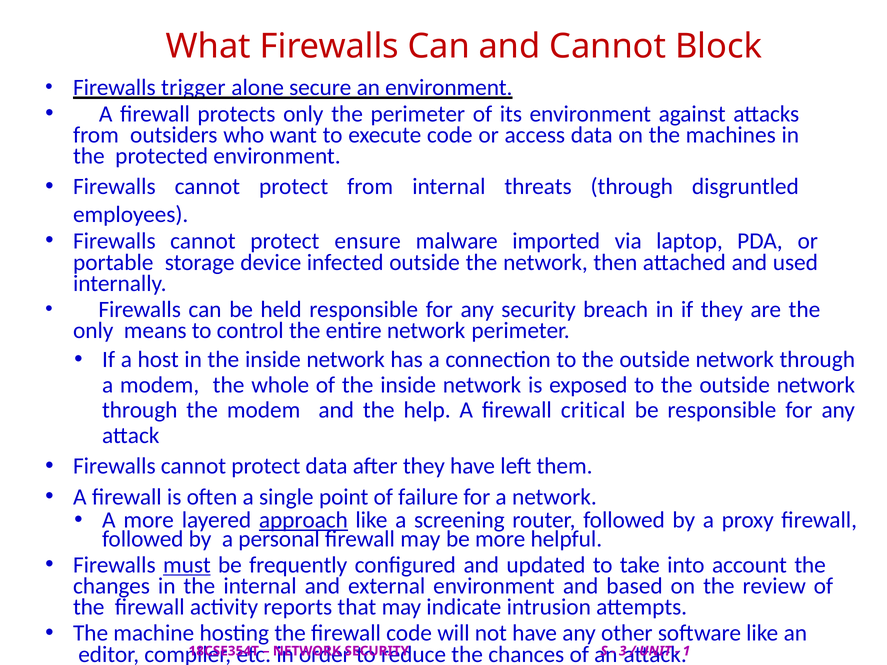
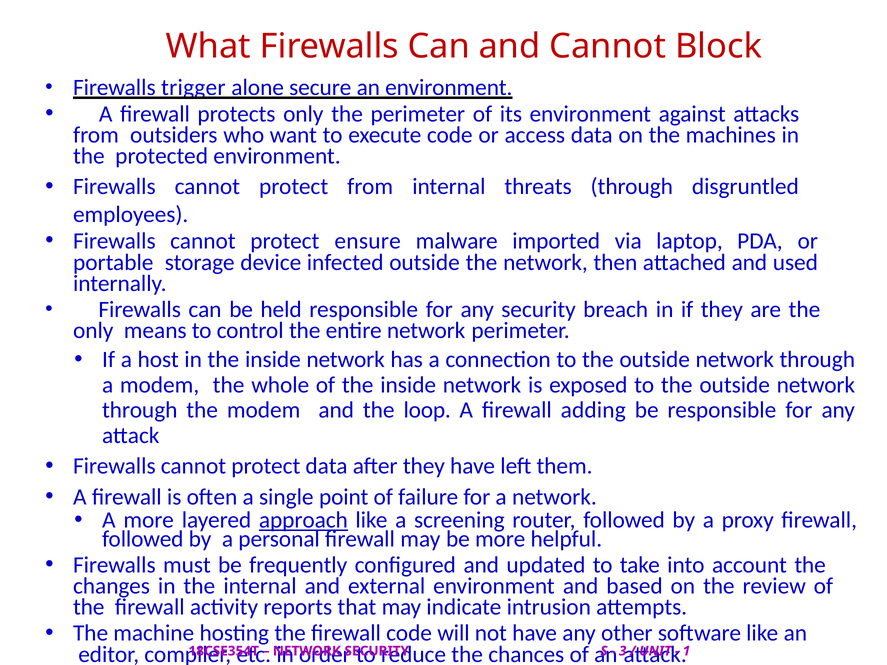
help: help -> loop (427, 410)
critical: critical -> adding (593, 410)
must underline: present -> none (187, 565)
